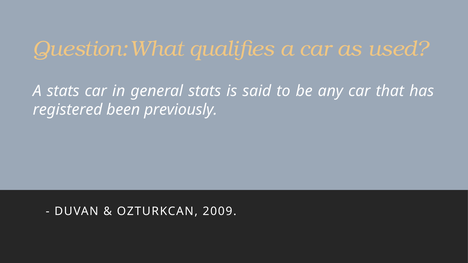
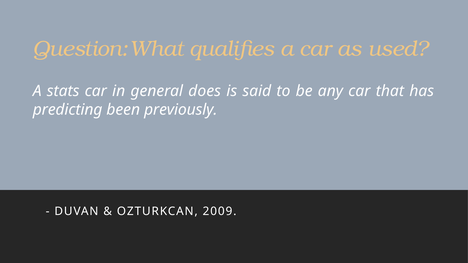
general stats: stats -> does (205, 91)
registered: registered -> predicting (68, 110)
